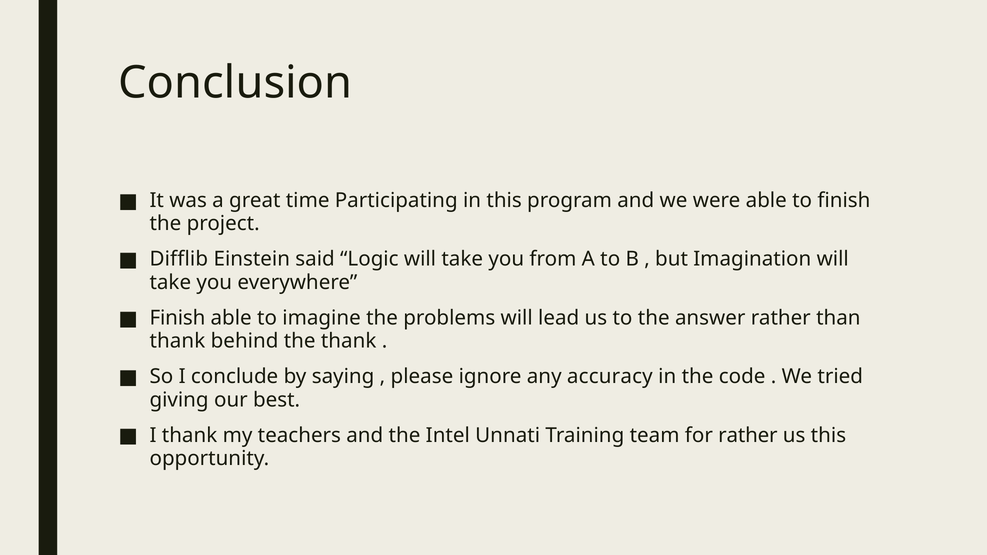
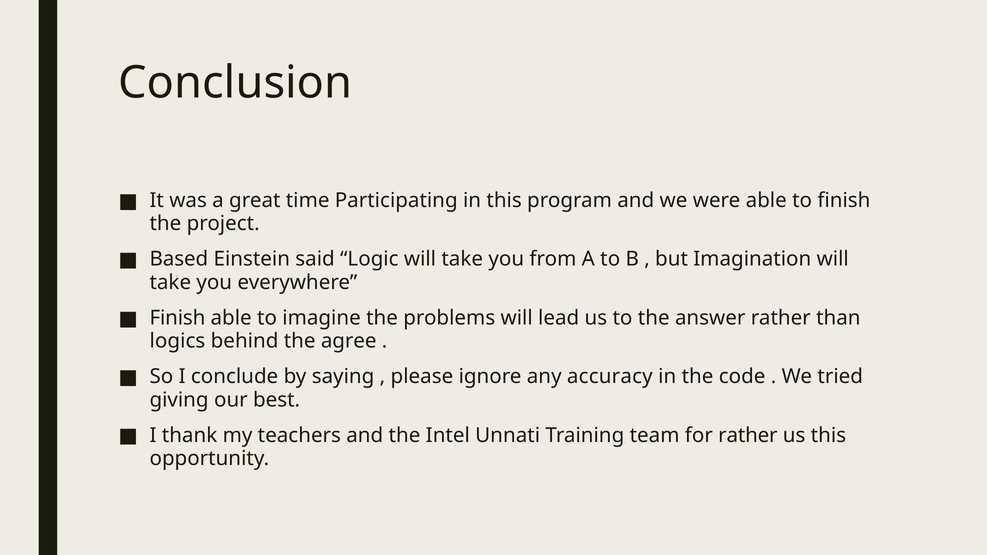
Difflib: Difflib -> Based (179, 259)
thank: thank -> logics (177, 341)
the thank: thank -> agree (349, 341)
